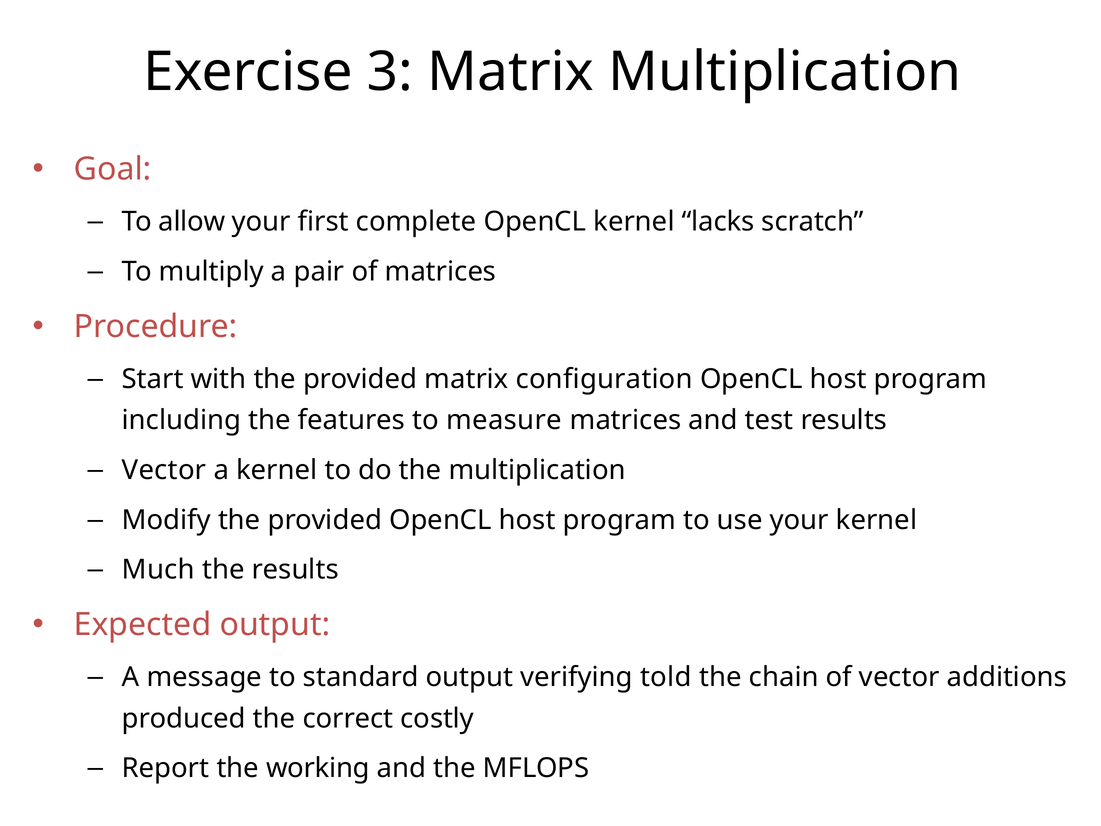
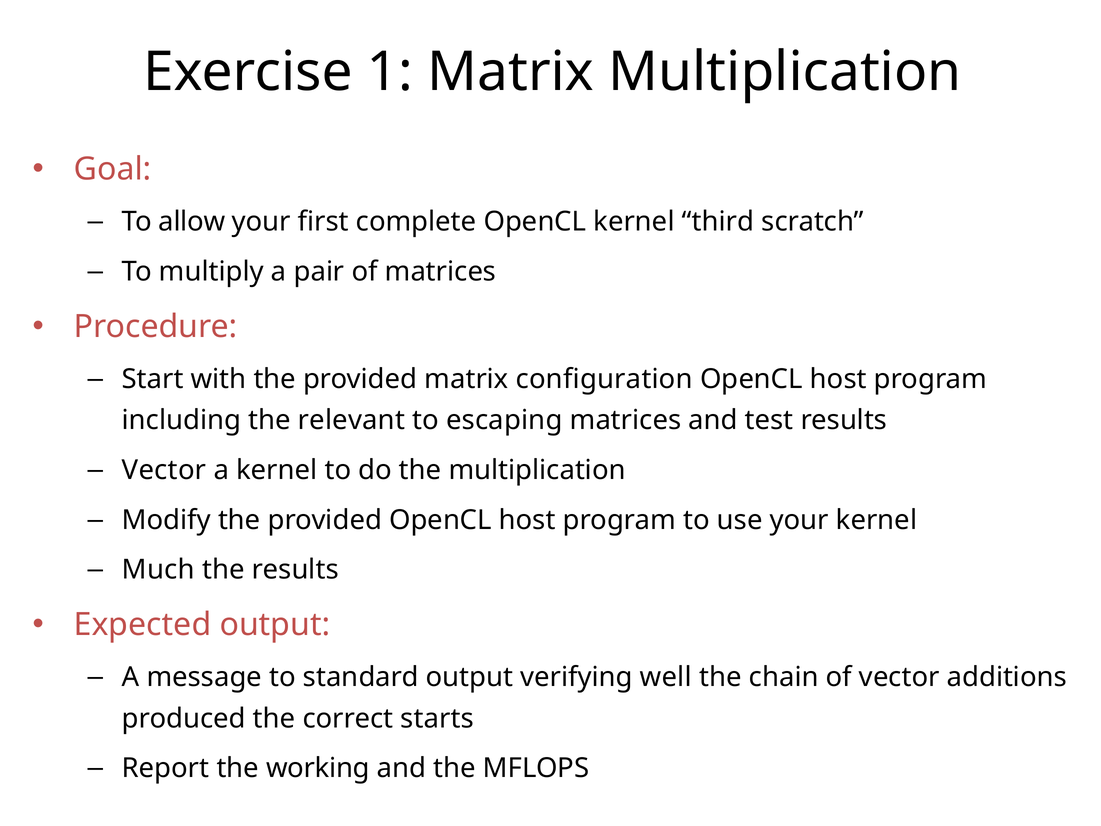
3: 3 -> 1 (390, 72)
lacks: lacks -> third (718, 222)
features: features -> relevant (351, 420)
measure: measure -> escaping (504, 420)
told: told -> well (666, 677)
costly: costly -> starts (437, 718)
